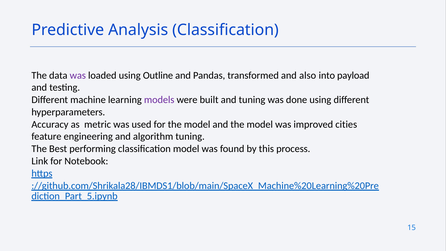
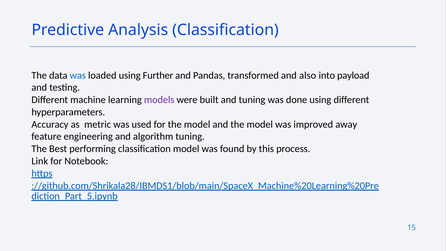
was colour: purple -> blue (78, 75)
Outline: Outline -> Further (158, 75)
cities: cities -> away (346, 124)
